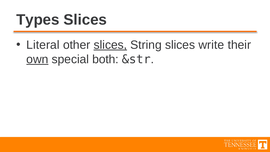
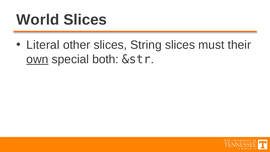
Types: Types -> World (38, 20)
slices underline: present -> none (110, 45)
write: write -> must (211, 45)
